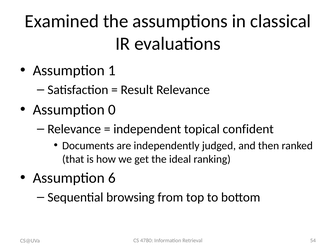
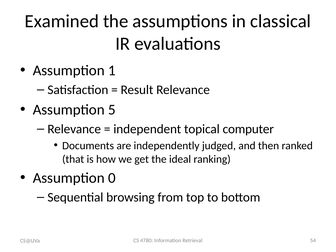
0: 0 -> 5 (112, 110)
confident: confident -> computer (248, 129)
6: 6 -> 0 (112, 178)
